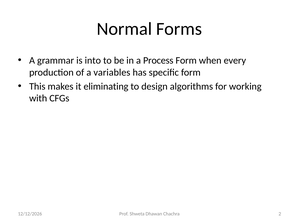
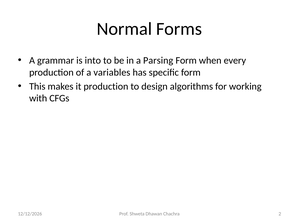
Process: Process -> Parsing (158, 61)
it eliminating: eliminating -> production (106, 86)
